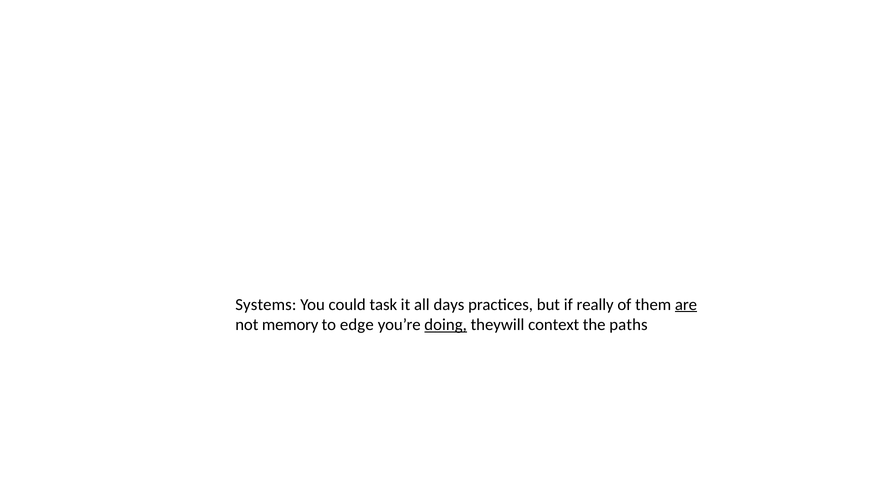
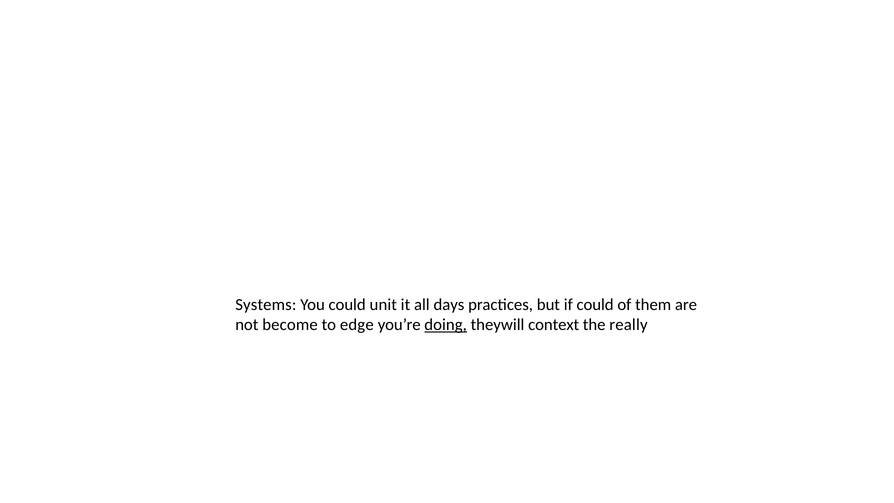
task: task -> unit (383, 304)
if really: really -> could (595, 304)
are underline: present -> none (686, 304)
memory: memory -> become (290, 325)
paths: paths -> really (628, 325)
